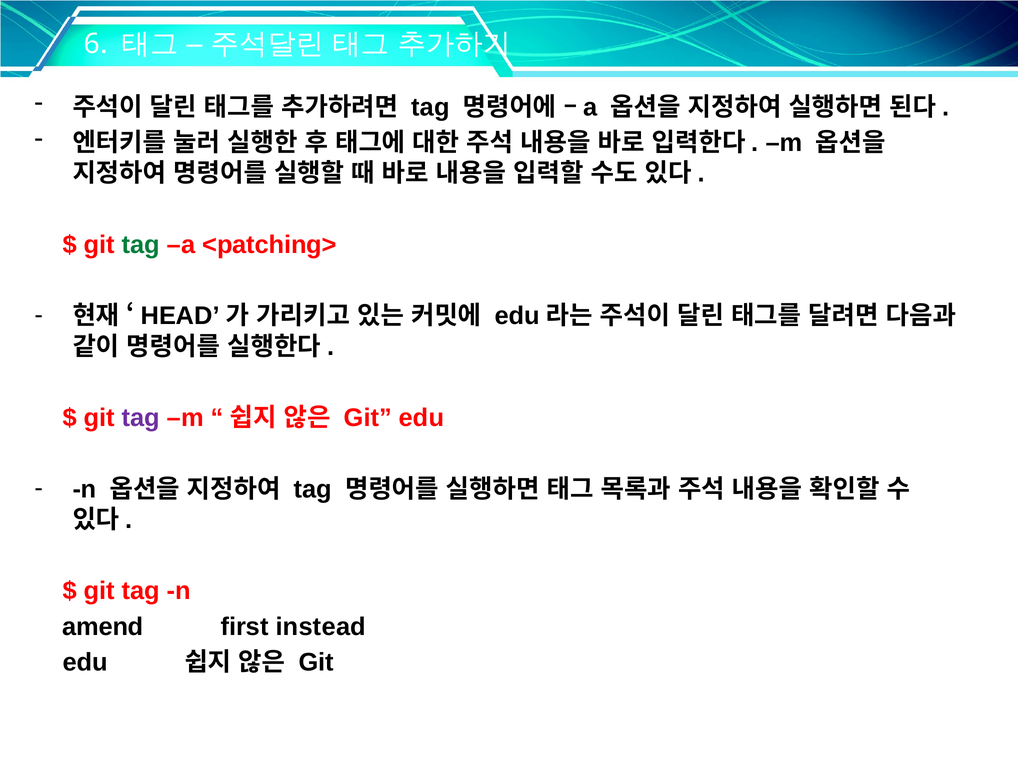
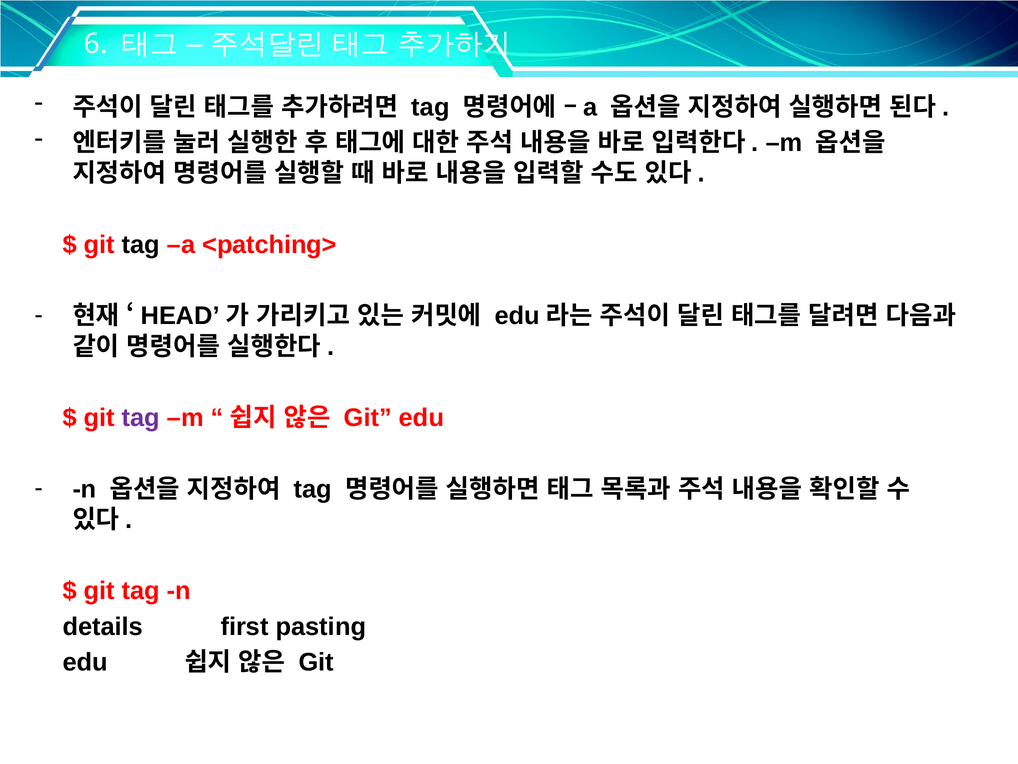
tag colour: green -> black (141, 245)
amend: amend -> details (103, 626)
instead: instead -> pasting (321, 626)
